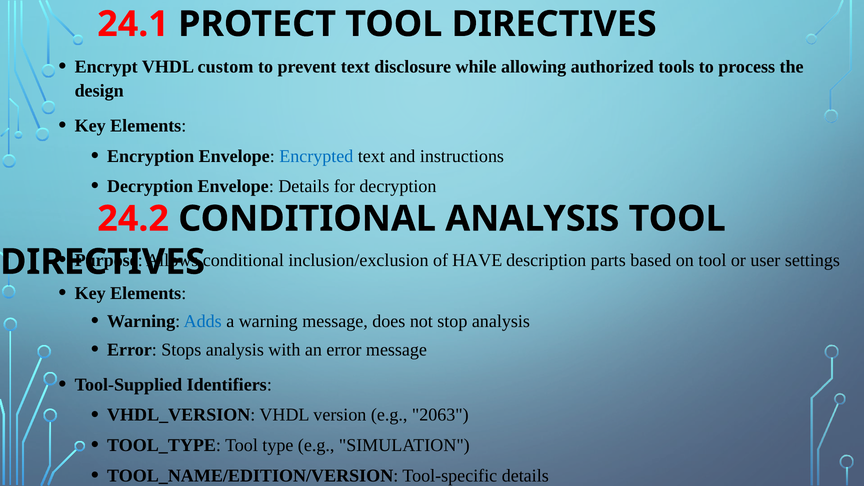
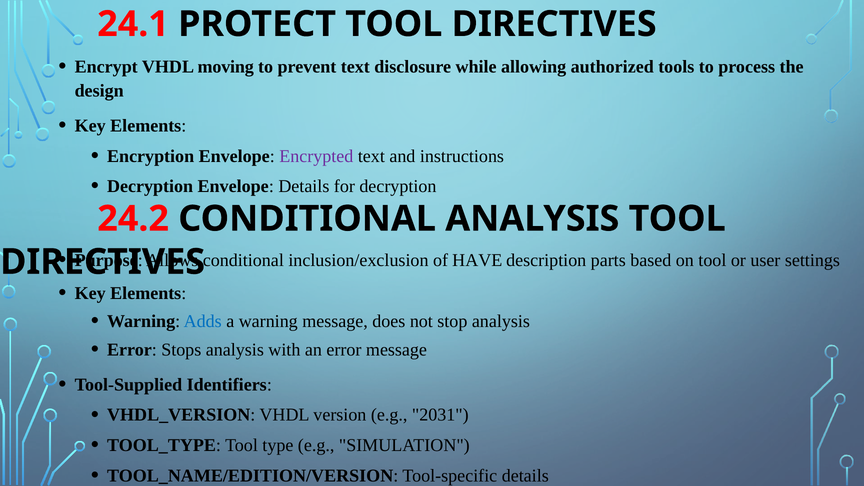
custom: custom -> moving (226, 67)
Encrypted colour: blue -> purple (316, 156)
2063: 2063 -> 2031 (440, 415)
